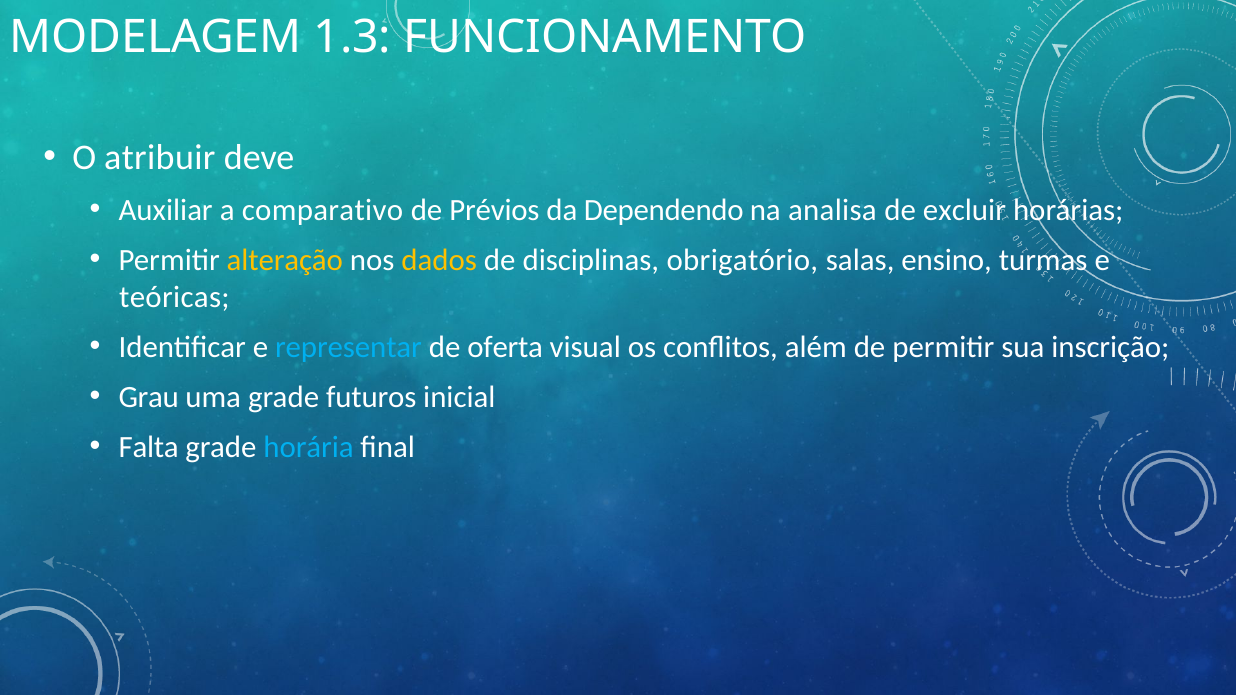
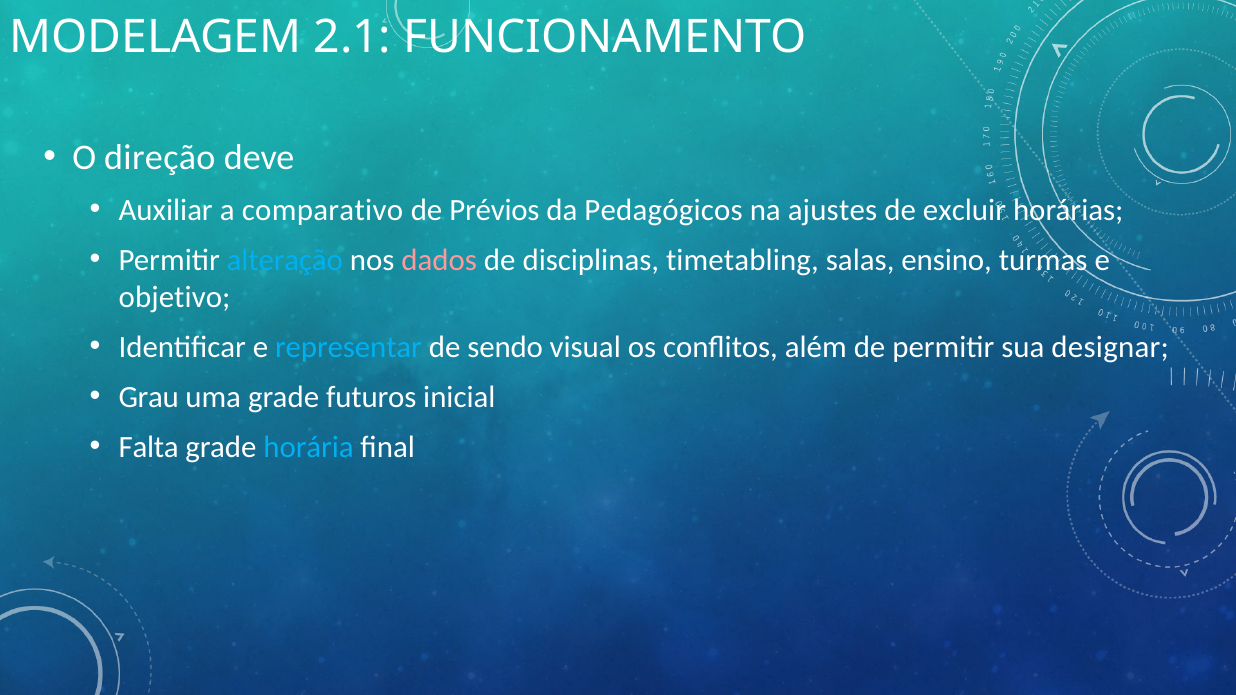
1.3: 1.3 -> 2.1 (352, 37)
atribuir: atribuir -> direção (160, 157)
Dependendo: Dependendo -> Pedagógicos (664, 210)
analisa: analisa -> ajustes (832, 210)
alteração colour: yellow -> light blue (285, 260)
dados colour: yellow -> pink (439, 260)
obrigatório: obrigatório -> timetabling (742, 260)
teóricas: teóricas -> objetivo (175, 297)
oferta: oferta -> sendo (505, 347)
inscrição: inscrição -> designar (1110, 347)
